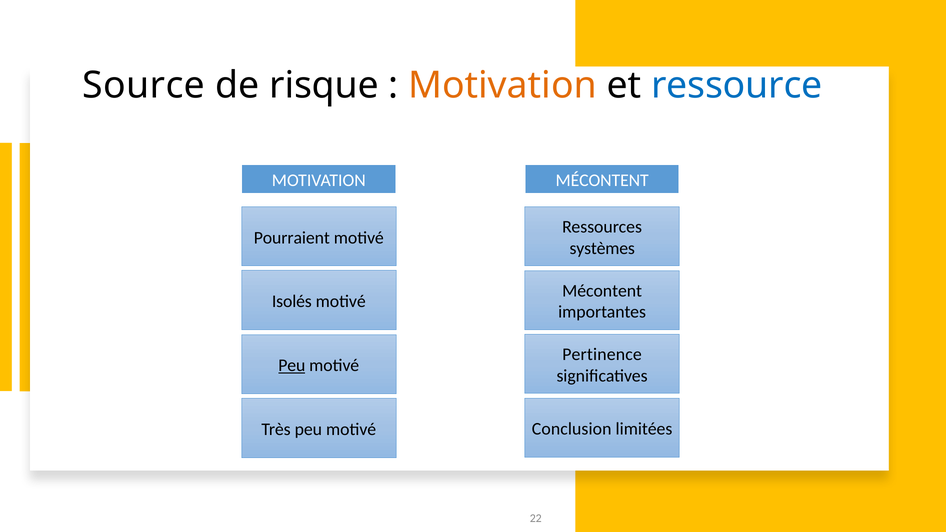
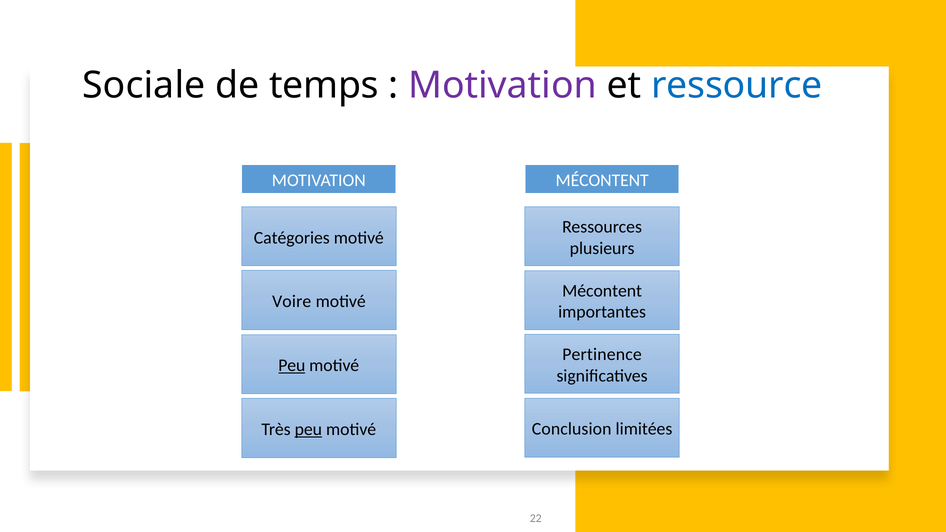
Source: Source -> Sociale (144, 85)
risque: risque -> temps (324, 85)
Motivation colour: orange -> purple (503, 85)
Pourraient: Pourraient -> Catégories (292, 238)
systèmes: systèmes -> plusieurs (602, 248)
Isolés: Isolés -> Voire (292, 301)
peu underline: none -> present (308, 429)
